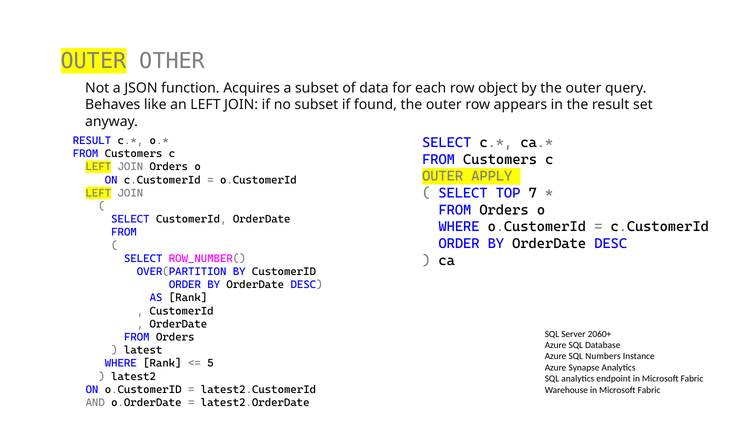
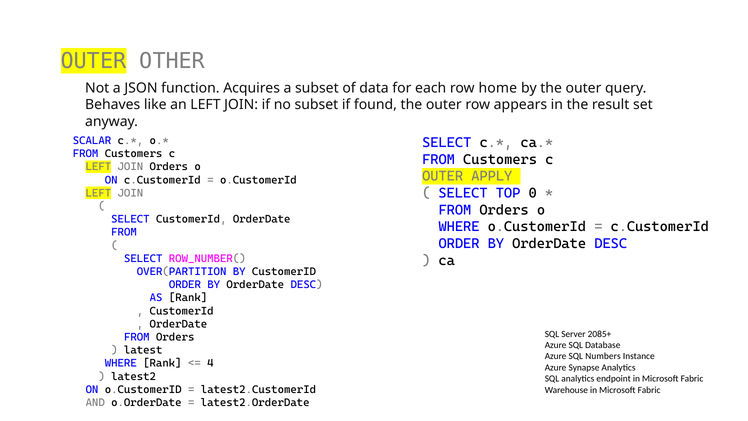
object: object -> home (498, 88)
RESULT: RESULT -> SCALAR (92, 141)
7: 7 -> 0 (533, 193)
2060+: 2060+ -> 2085+ (599, 334)
5: 5 -> 4 (210, 363)
